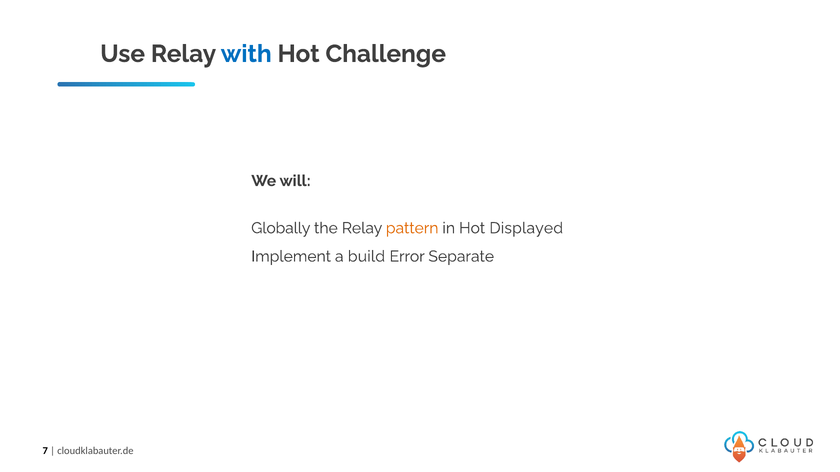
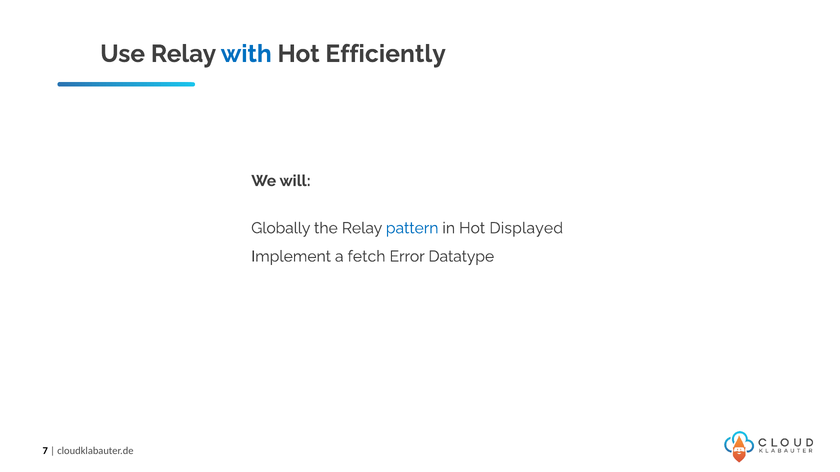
Challenge: Challenge -> Efficiently (386, 54)
pattern colour: orange -> blue (412, 228)
build: build -> fetch (367, 257)
Separate: Separate -> Datatype (461, 257)
